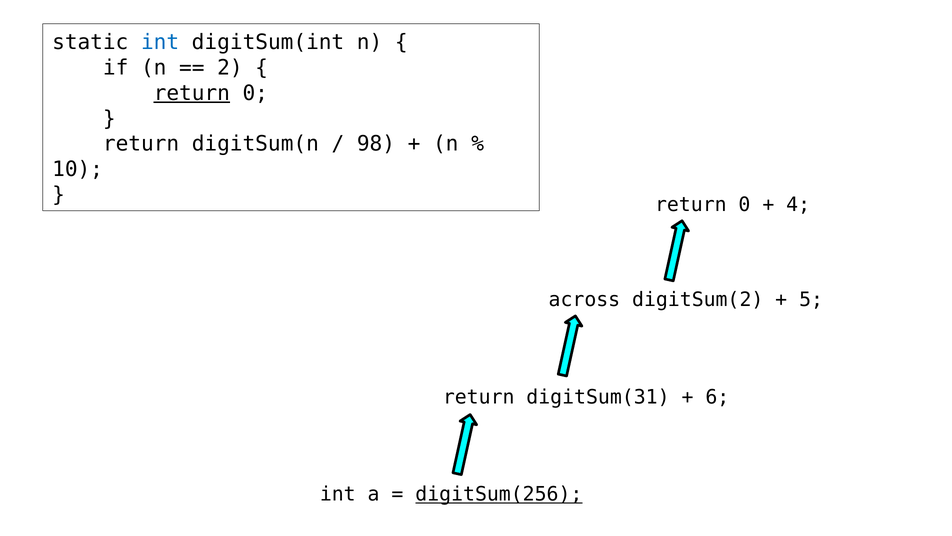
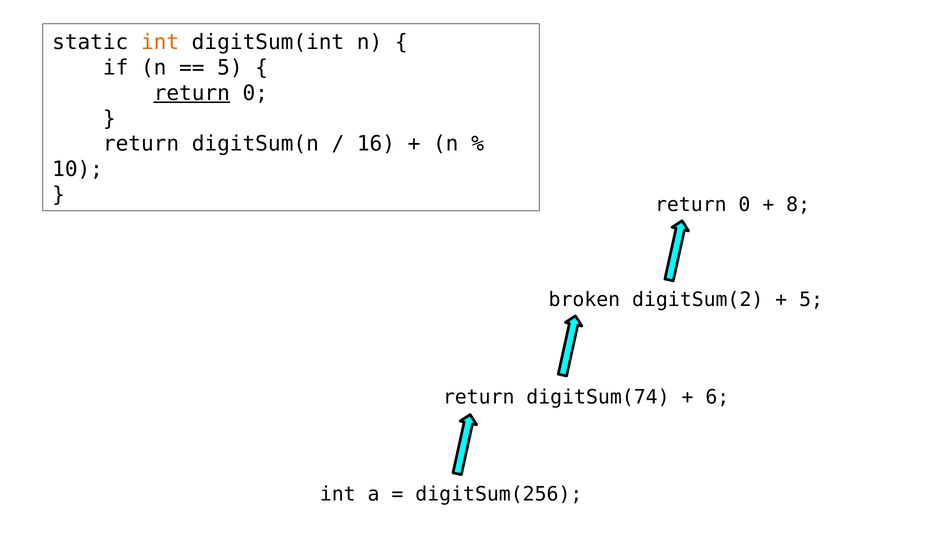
int colour: blue -> orange (160, 42)
2: 2 -> 5 (230, 68)
98: 98 -> 16 (376, 144)
4: 4 -> 8 (798, 204)
across: across -> broken (584, 299)
digitSum(31: digitSum(31 -> digitSum(74 (598, 397)
digitSum(256 underline: present -> none (499, 494)
